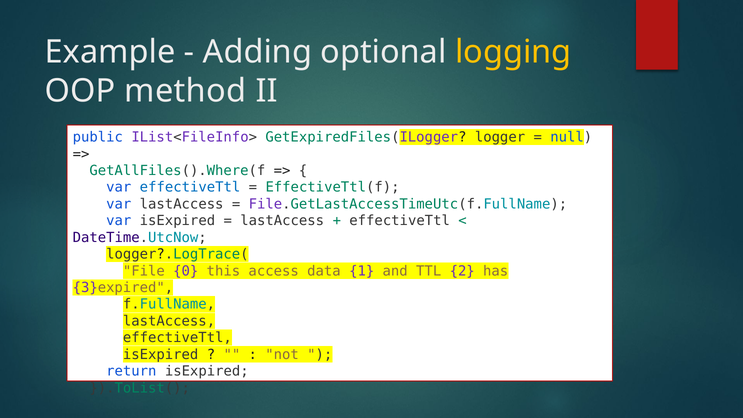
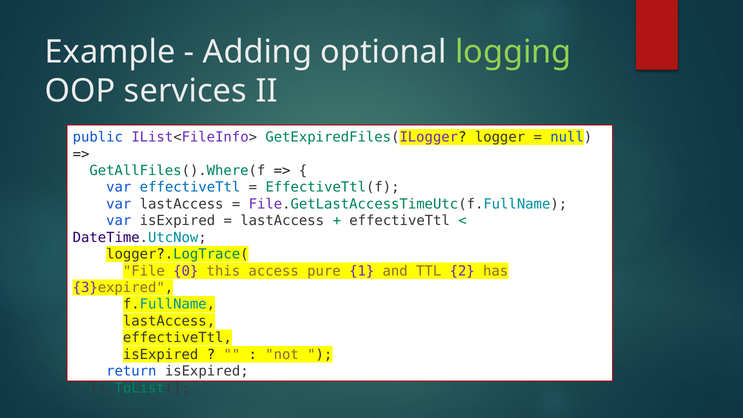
logging colour: yellow -> light green (513, 52)
method: method -> services (185, 91)
data: data -> pure (324, 271)
